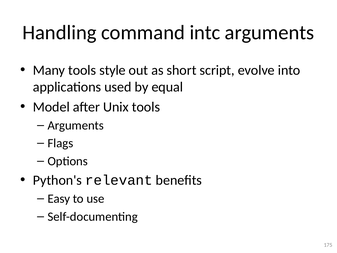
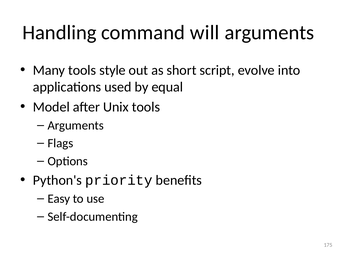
intc: intc -> will (205, 33)
relevant: relevant -> priority (119, 180)
